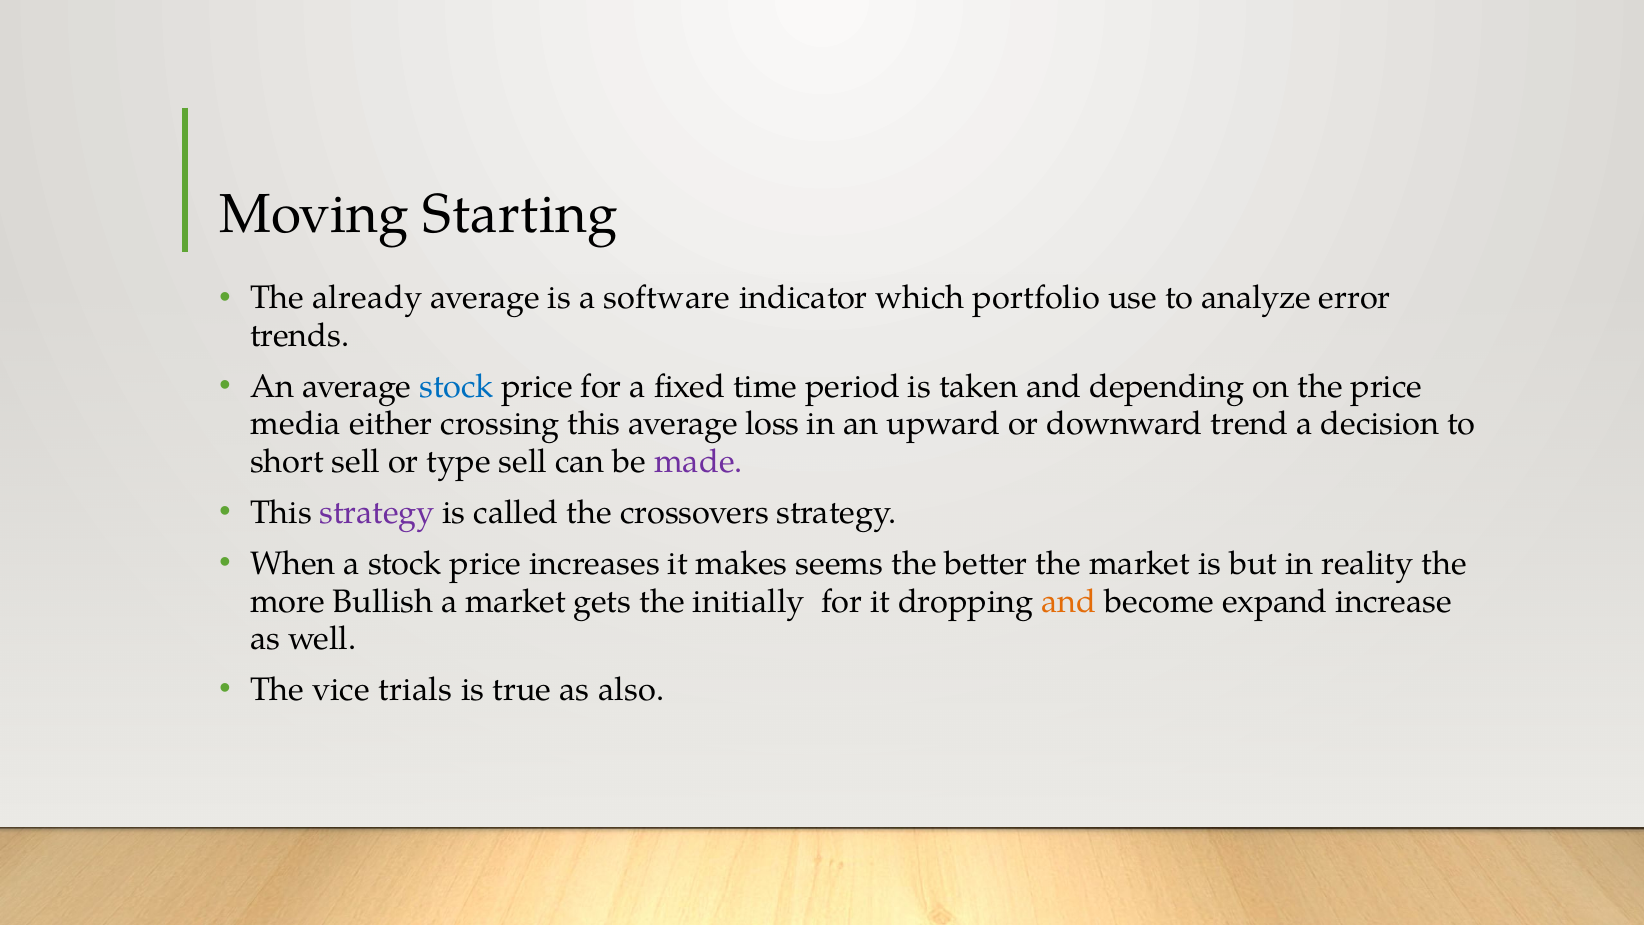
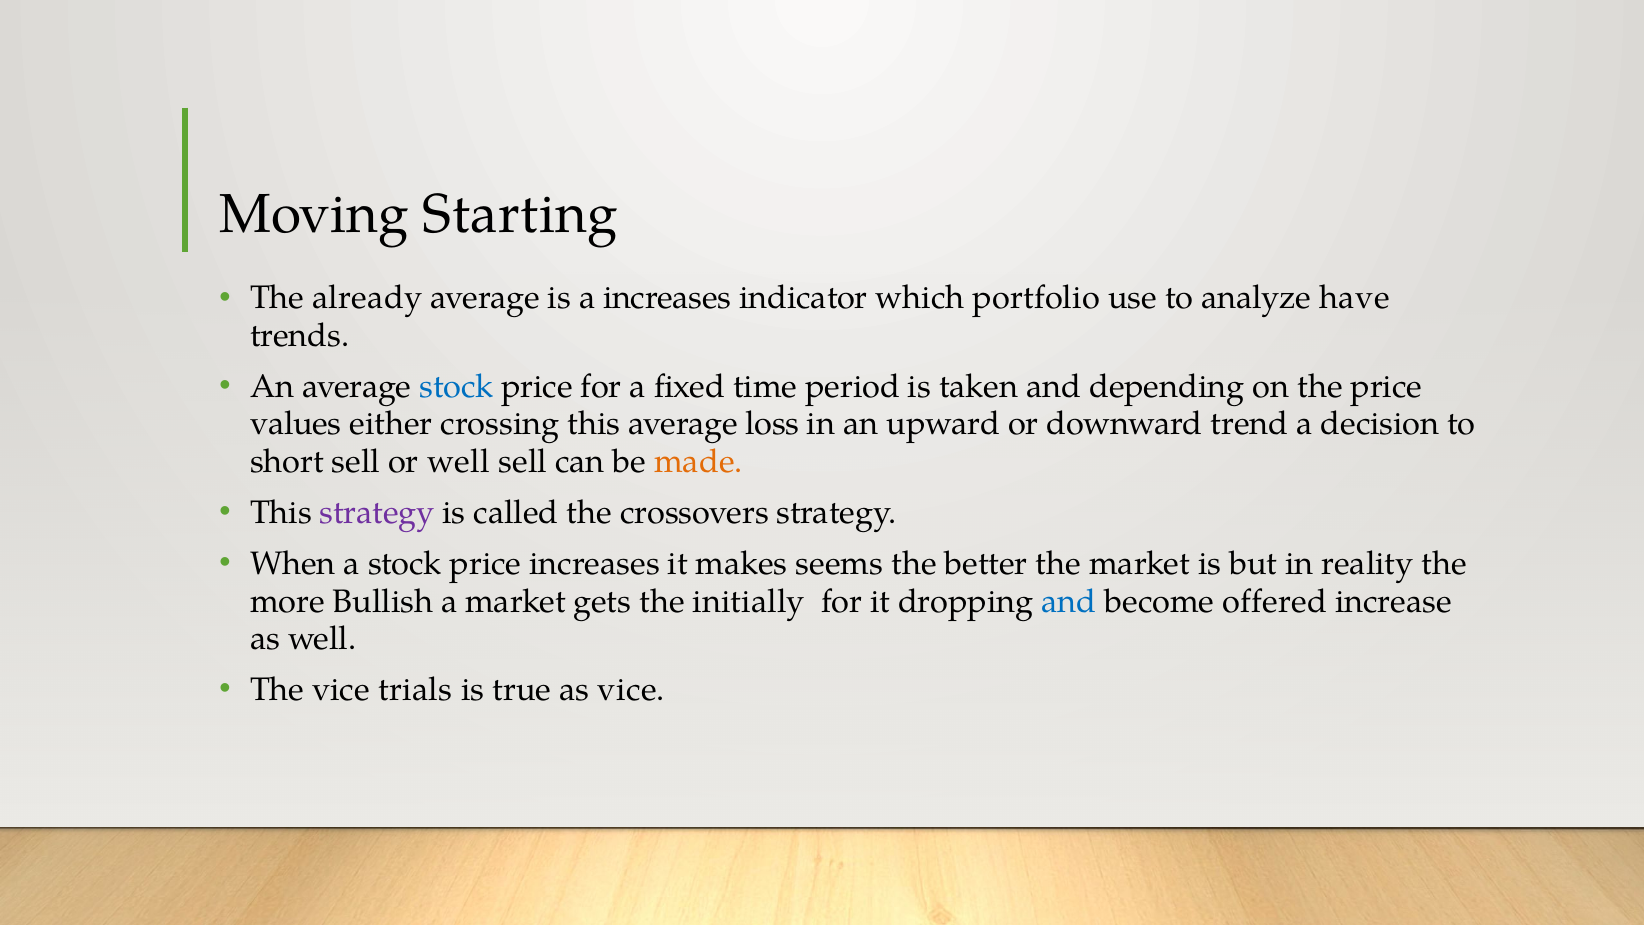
a software: software -> increases (667, 298)
error: error -> have (1355, 298)
media: media -> values (296, 424)
or type: type -> well (459, 462)
made colour: purple -> orange (698, 462)
and colour: orange -> blue (1069, 601)
expand: expand -> offered (1275, 601)
as also: also -> vice (632, 690)
